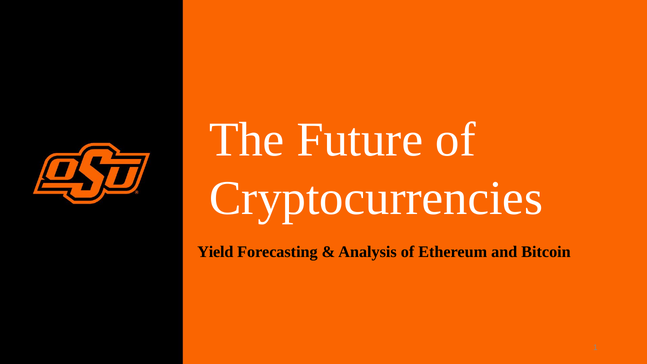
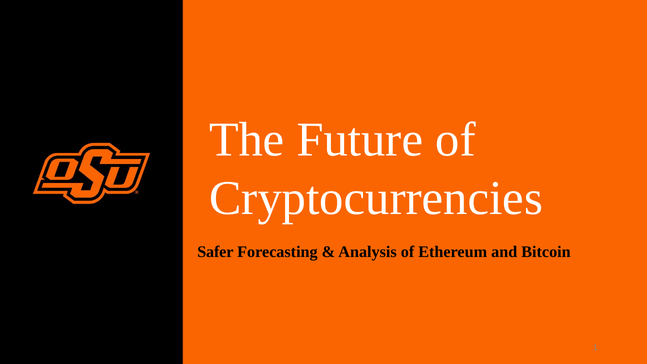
Yield: Yield -> Safer (215, 252)
